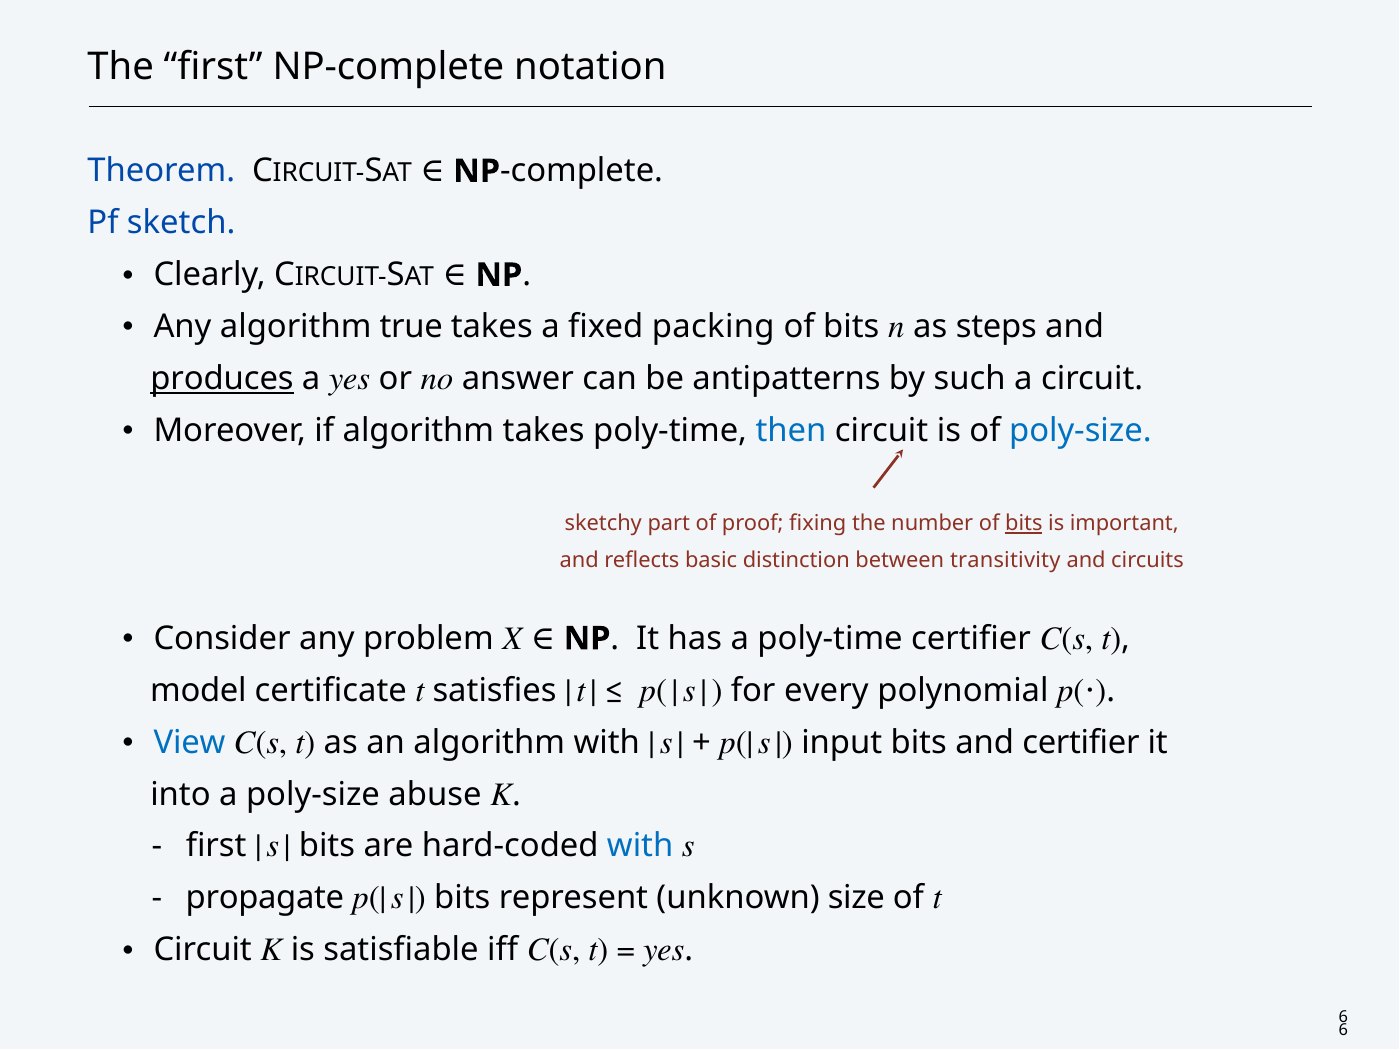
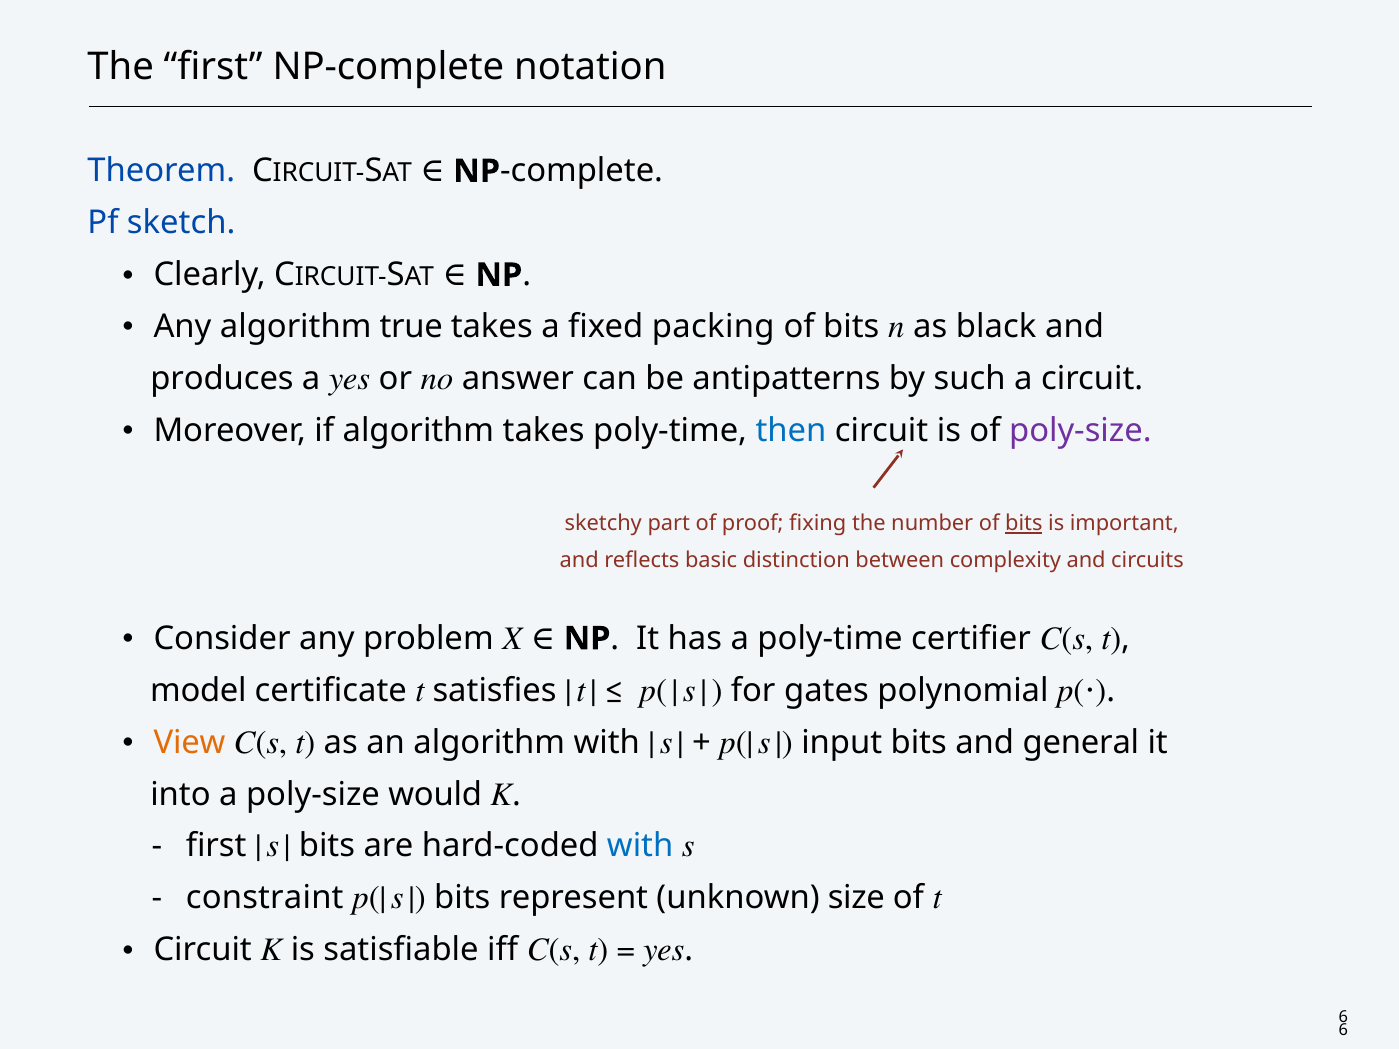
steps: steps -> black (996, 327)
produces underline: present -> none (222, 379)
poly-size colour: blue -> purple (1080, 431)
transitivity: transitivity -> complexity (1005, 560)
every: every -> gates (826, 691)
View colour: blue -> orange (189, 742)
and certifier: certifier -> general (1081, 742)
abuse: abuse -> would (435, 794)
propagate: propagate -> constraint (265, 898)
